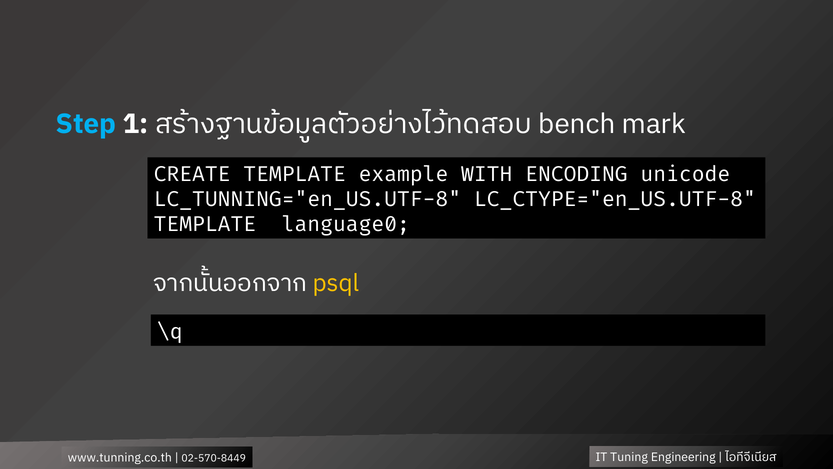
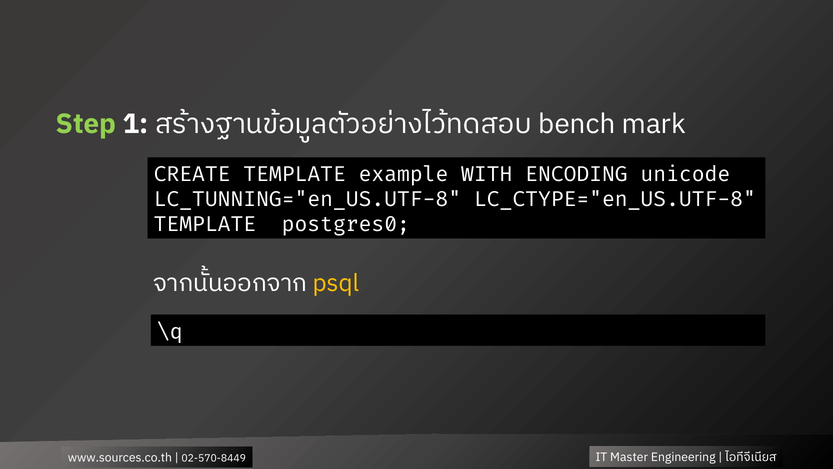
Step colour: light blue -> light green (86, 124)
language0: language0 -> postgres0 (346, 224)
Tuning: Tuning -> Master (629, 457)
www.tunning.co.th: www.tunning.co.th -> www.sources.co.th (120, 457)
